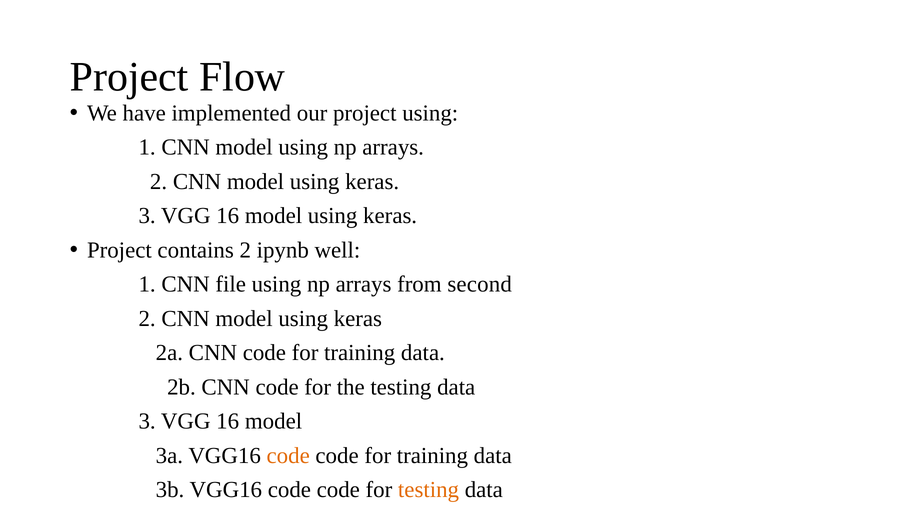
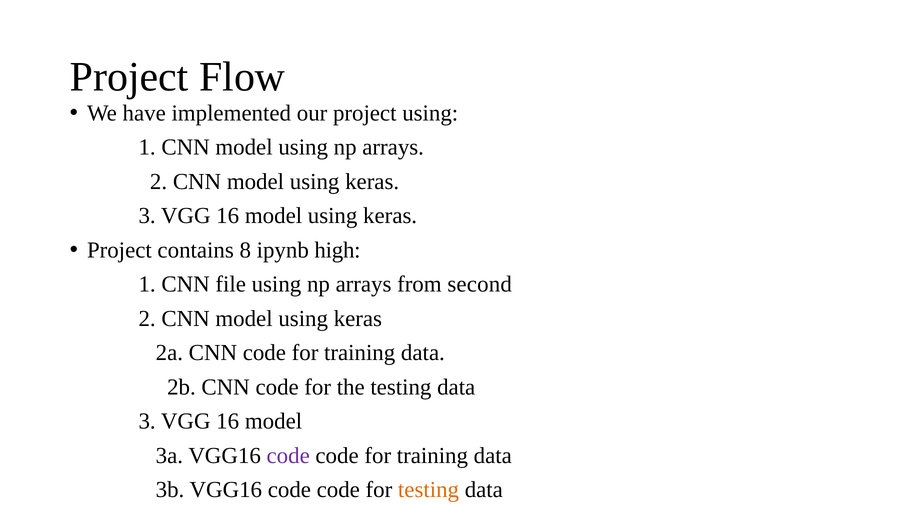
contains 2: 2 -> 8 (245, 250)
well: well -> high (338, 250)
code colour: orange -> purple (288, 456)
